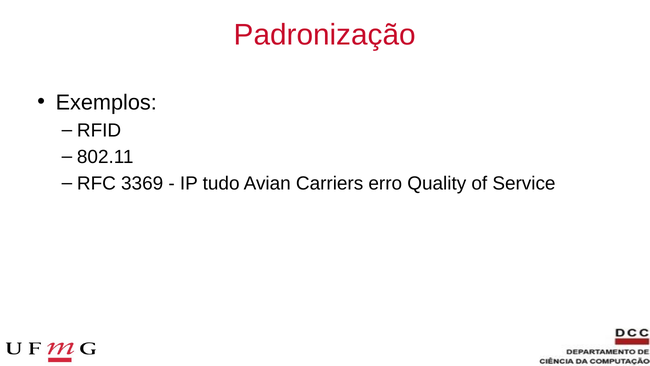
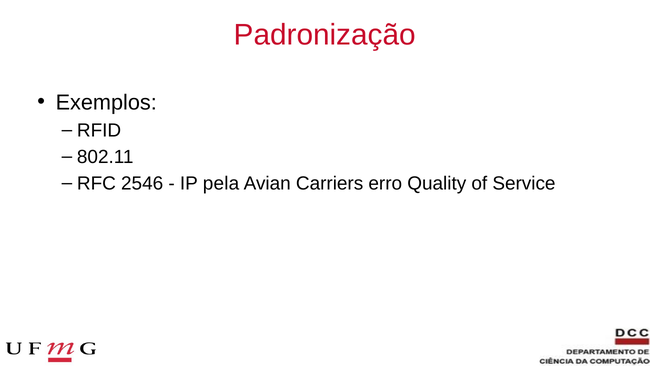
3369: 3369 -> 2546 (142, 183)
tudo: tudo -> pela (221, 183)
